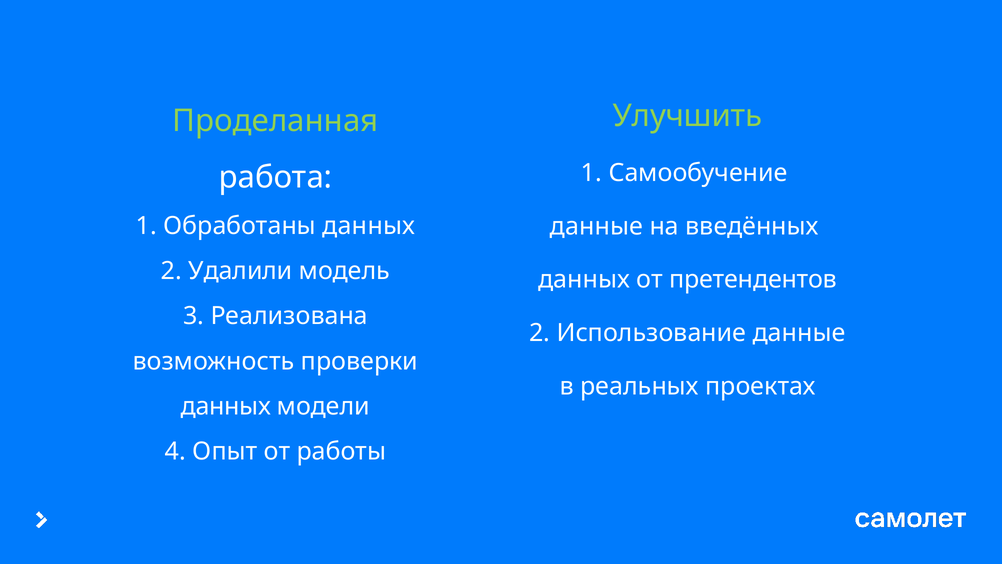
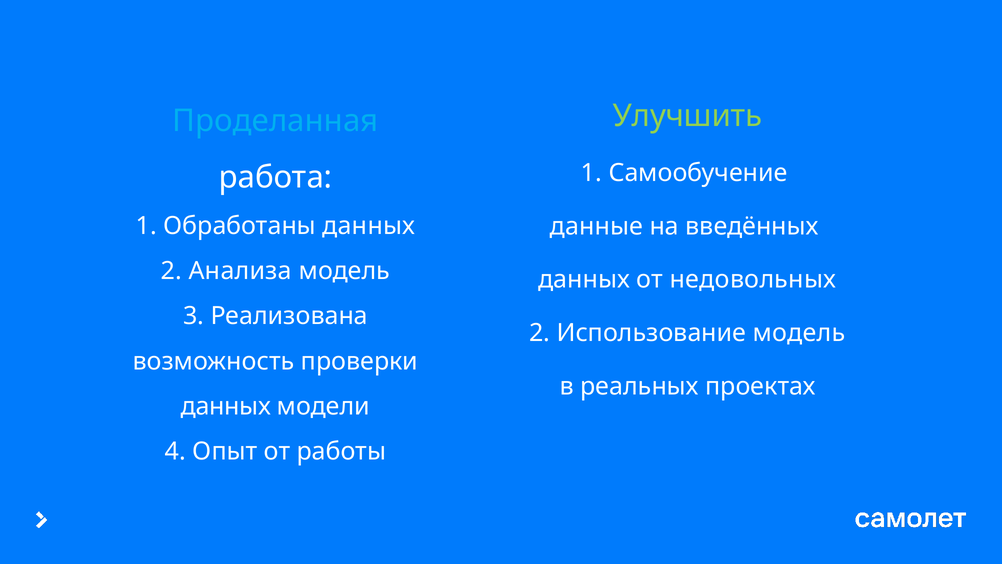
Проделанная colour: light green -> light blue (275, 121)
Удалили: Удалили -> Анализа (240, 271)
претендентов: претендентов -> недовольных (753, 280)
Использование данные: данные -> модель (799, 333)
